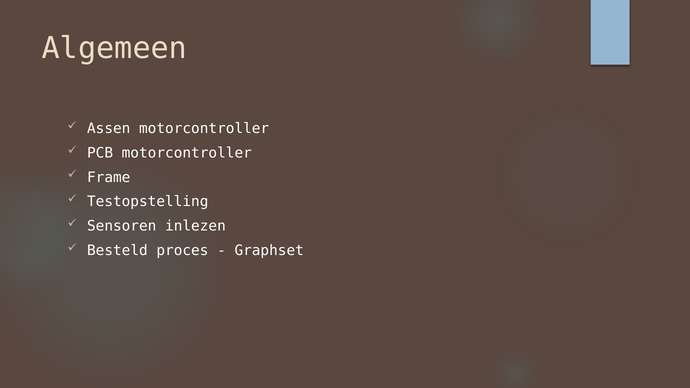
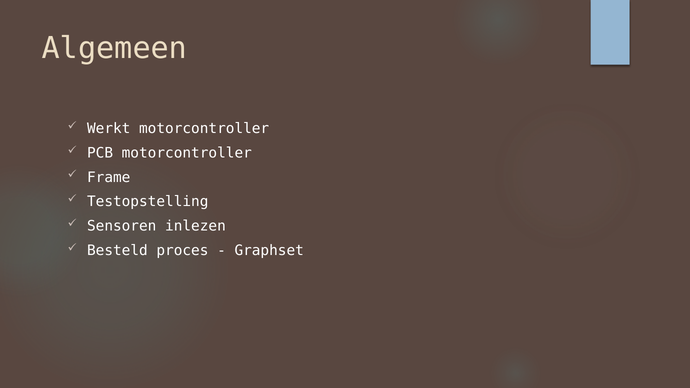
Assen: Assen -> Werkt (109, 128)
